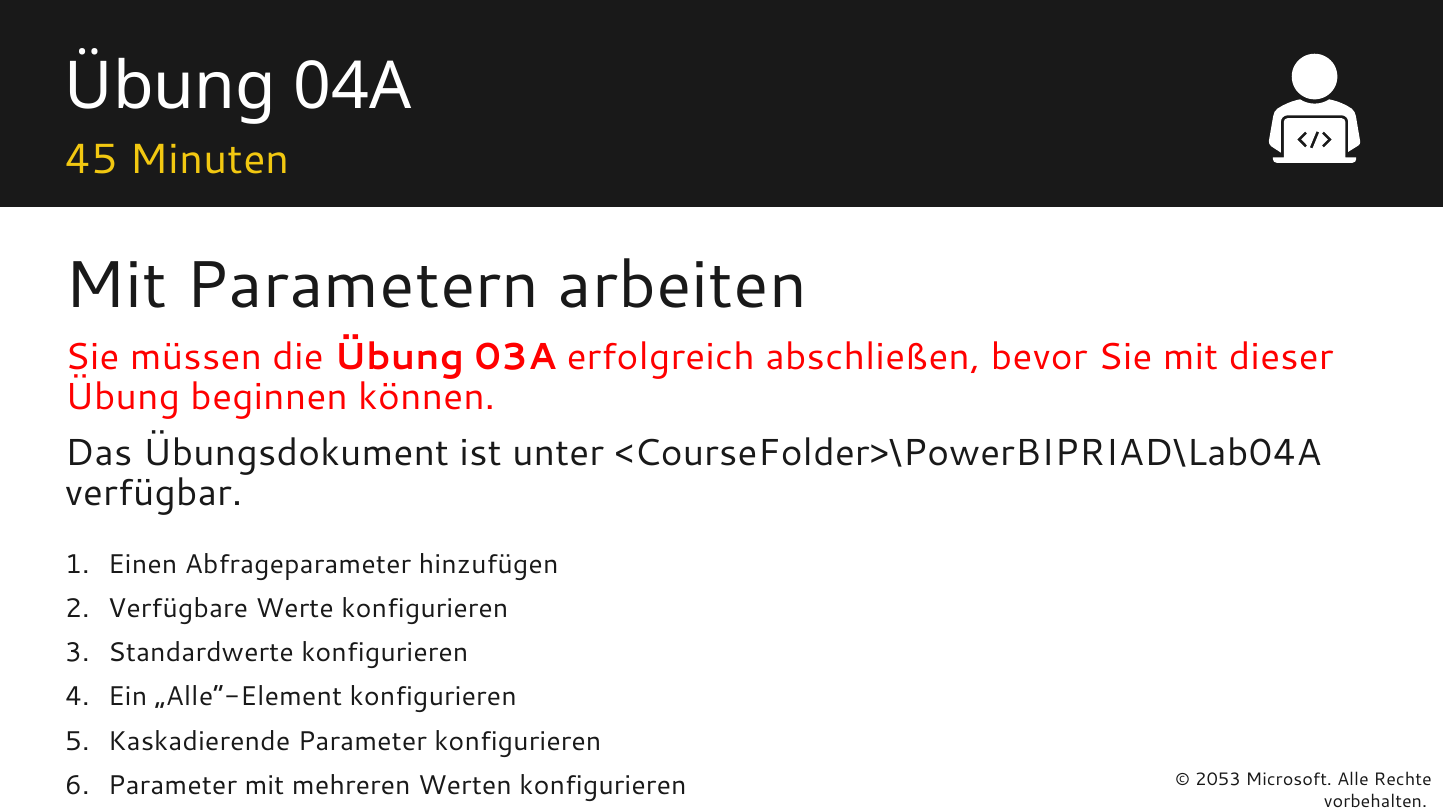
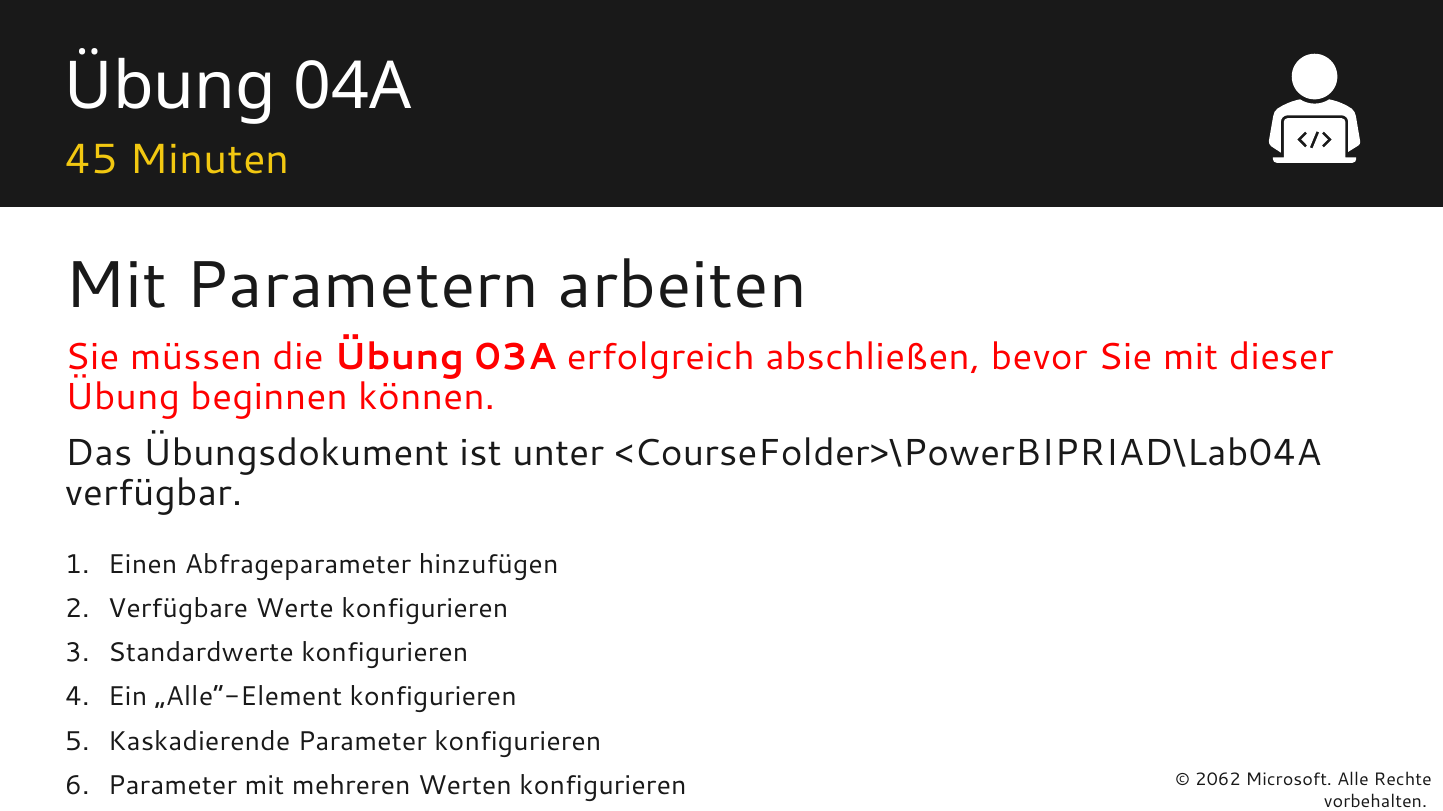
2053: 2053 -> 2062 (1218, 780)
